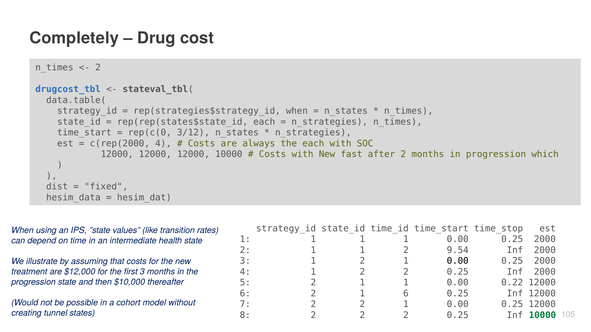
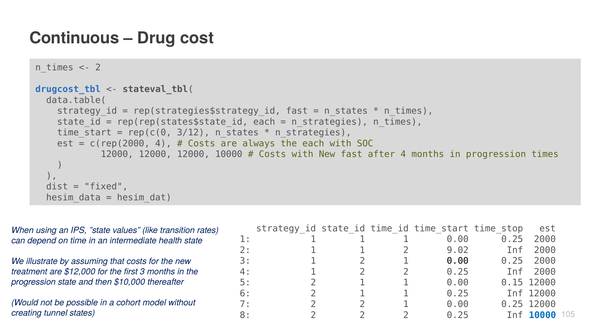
Completely: Completely -> Continuous (74, 38)
rep(strategies$strategy_id when: when -> fast (297, 111)
after 2: 2 -> 4 (403, 154)
which: which -> times (545, 154)
9.54: 9.54 -> 9.02 (458, 250)
0.22: 0.22 -> 0.15 (512, 283)
6 2 1 6: 6 -> 1 (406, 294)
10000 colour: green -> blue (542, 315)
